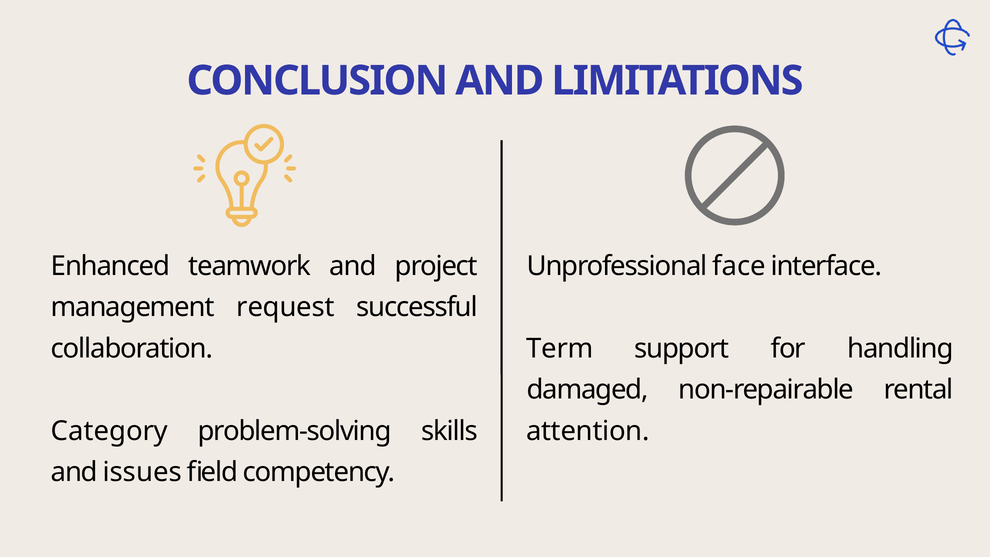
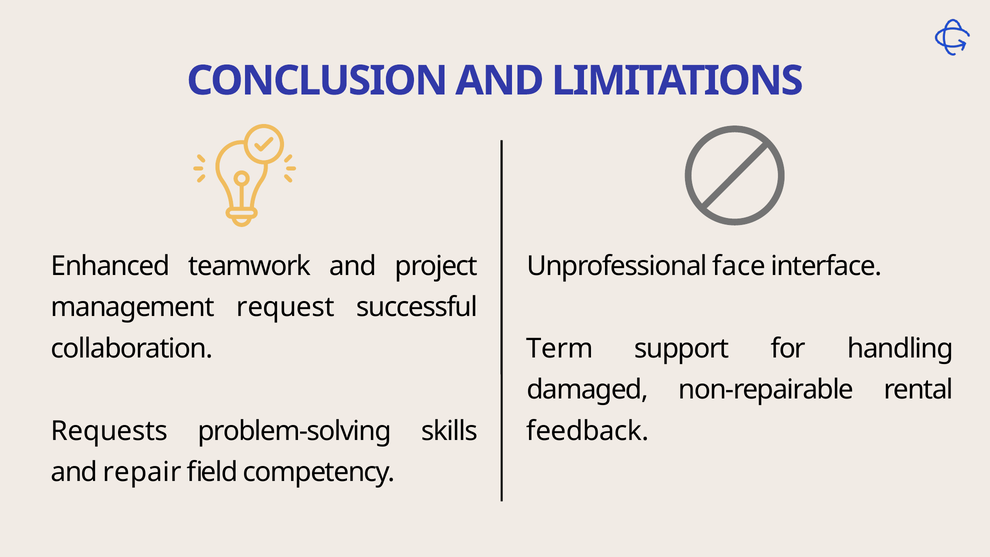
Category: Category -> Requests (110, 431)
attention: attention -> feedback (588, 431)
issues: issues -> repair (142, 472)
